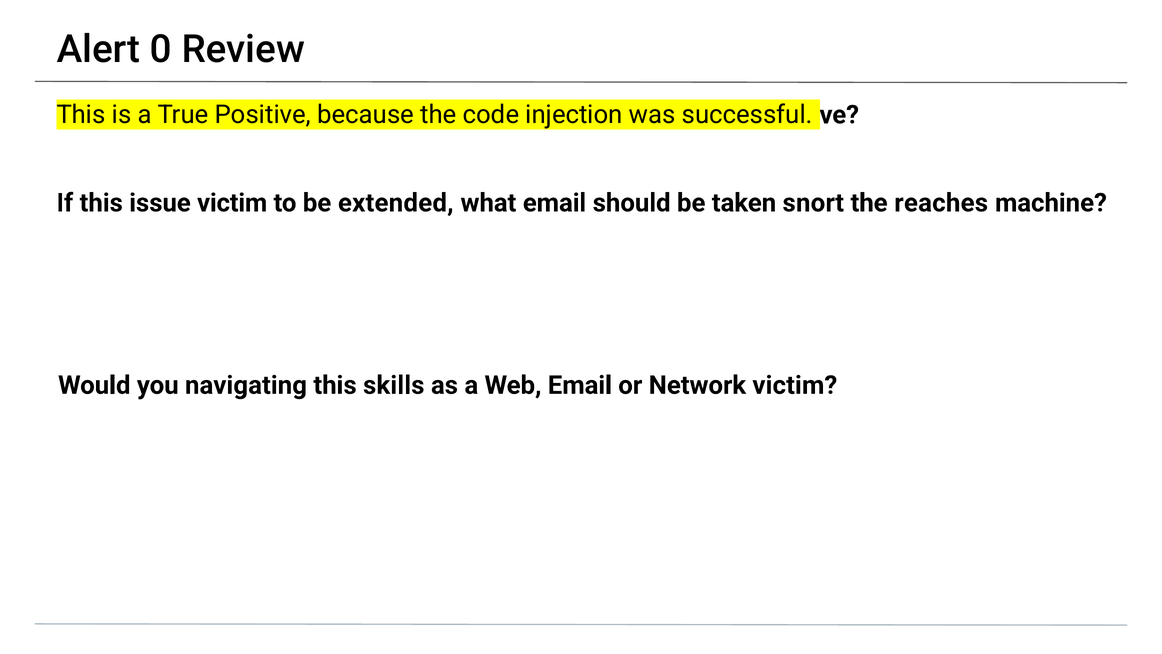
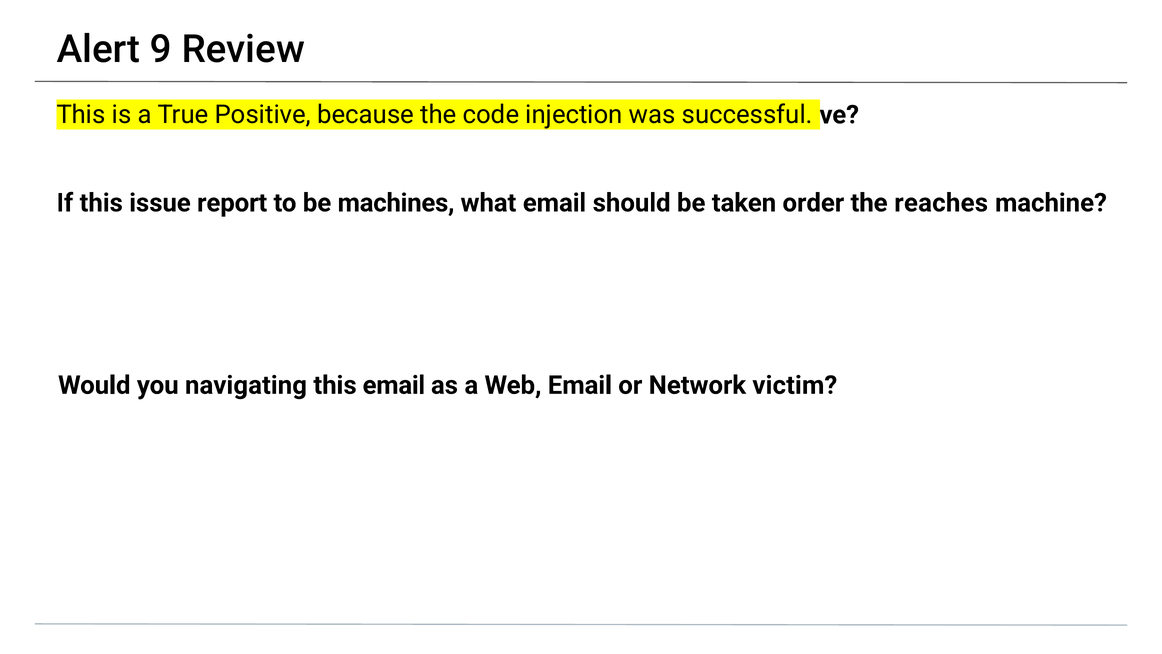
0: 0 -> 9 (161, 49)
issue victim: victim -> report (232, 203)
extended: extended -> machines (396, 203)
snort: snort -> order (813, 203)
this skills: skills -> email (394, 385)
